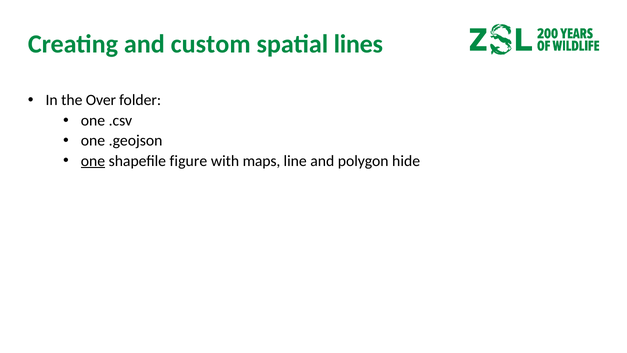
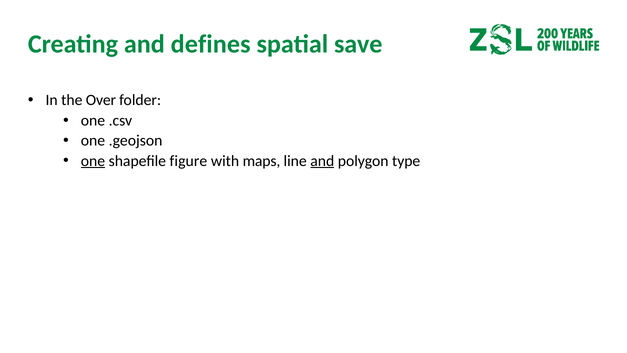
custom: custom -> defines (211, 44)
lines: lines -> save (358, 44)
and underline: none -> present (322, 161)
hide: hide -> type (406, 161)
